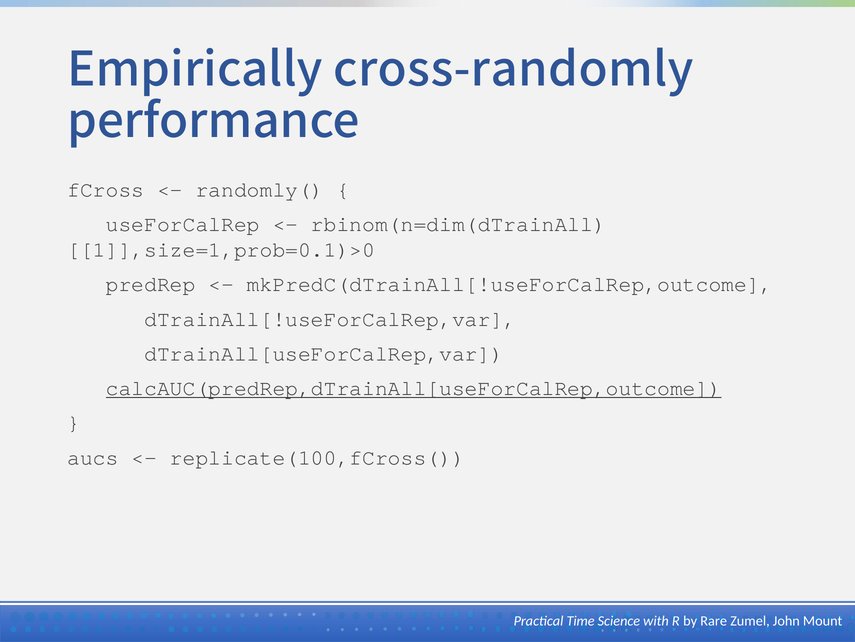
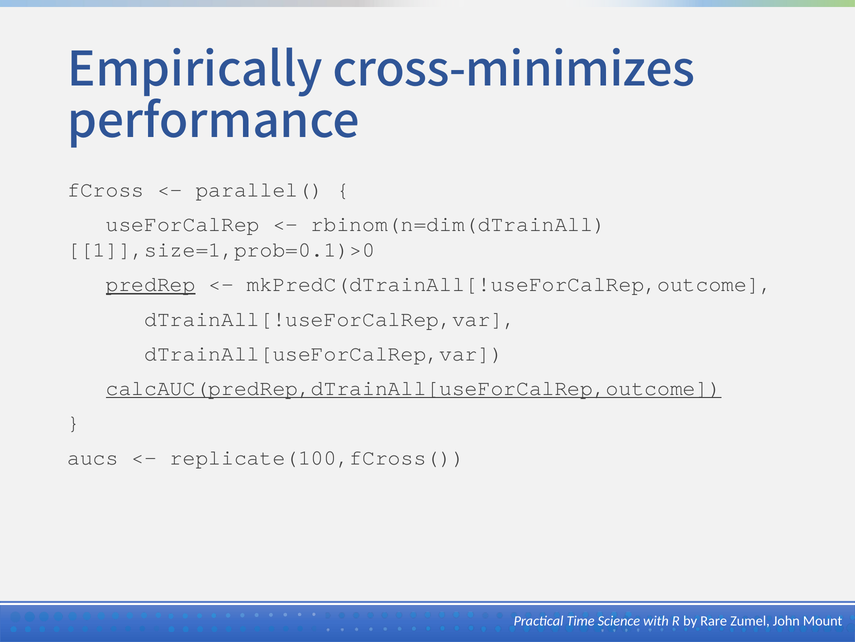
cross-randomly: cross-randomly -> cross-minimizes (514, 70)
randomly(: randomly( -> parallel( (260, 189)
predRep underline: none -> present (151, 284)
